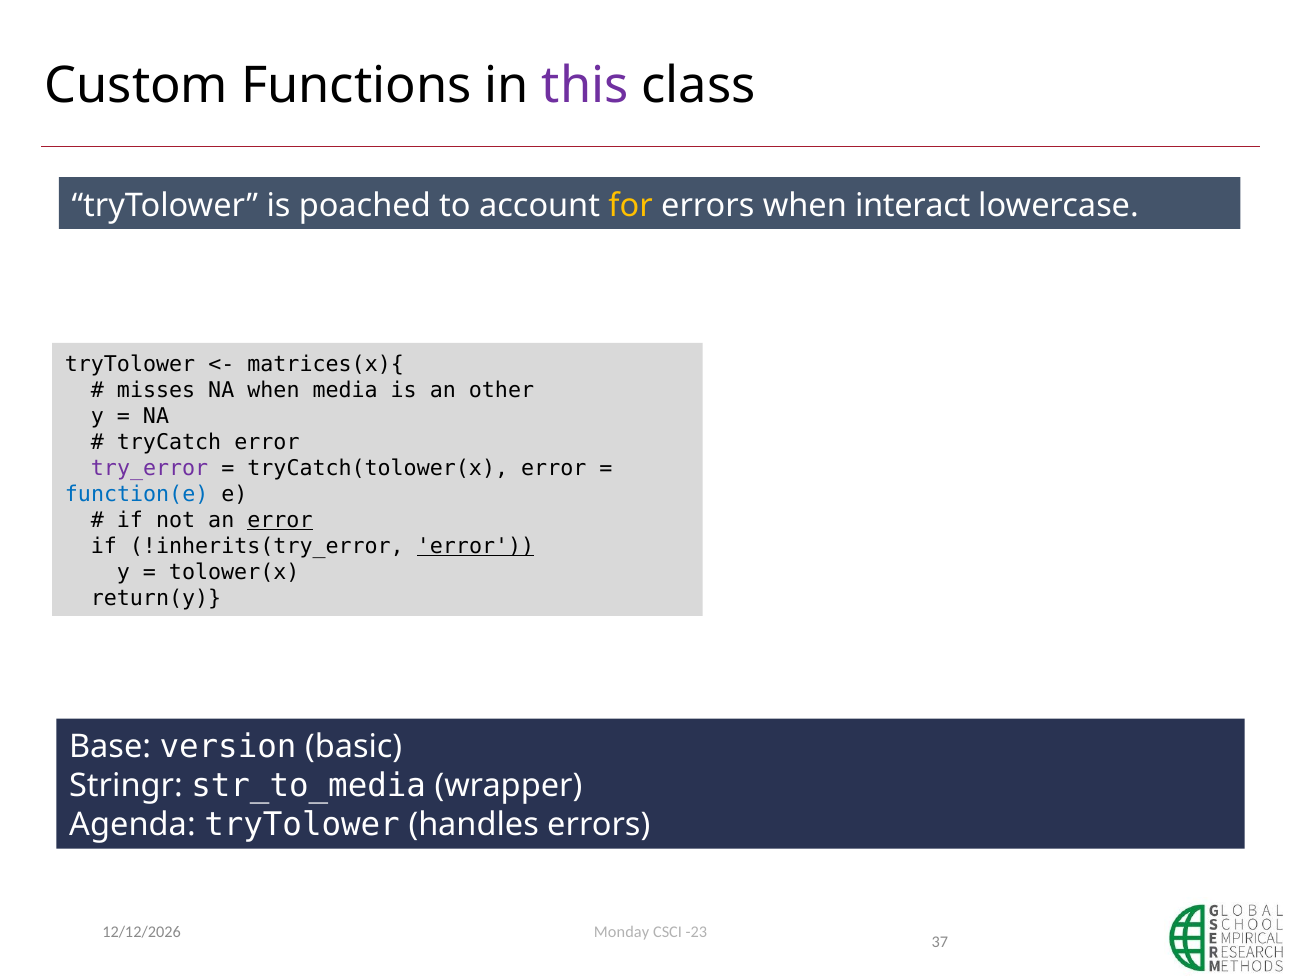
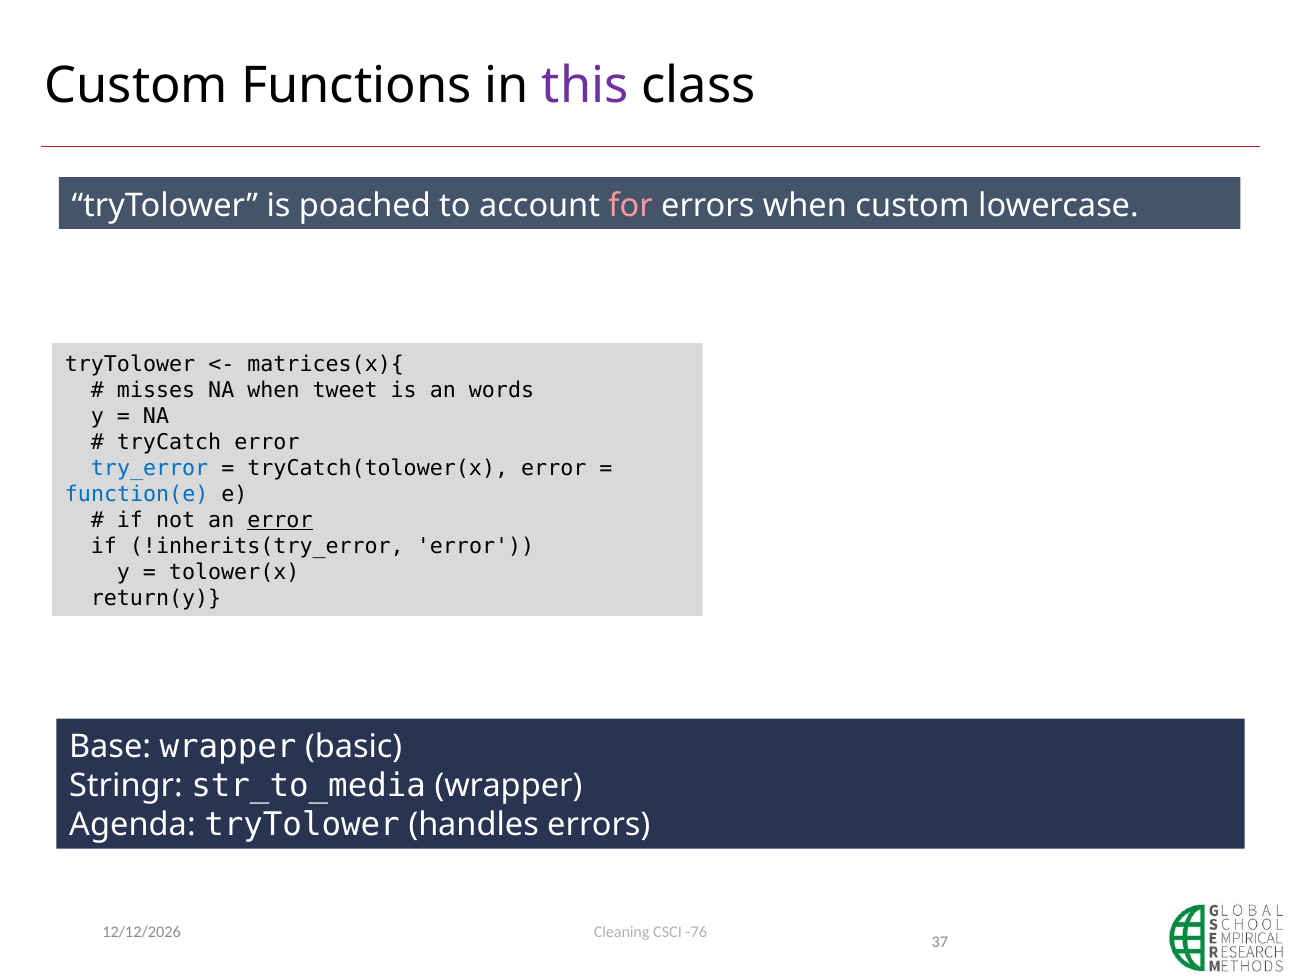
for colour: yellow -> pink (631, 205)
when interact: interact -> custom (912, 205)
media: media -> tweet (345, 390)
other: other -> words (502, 390)
try_error colour: purple -> blue (150, 468)
error underline: present -> none (476, 546)
Base version: version -> wrapper (228, 747)
Monday: Monday -> Cleaning (622, 931)
-23: -23 -> -76 (696, 931)
